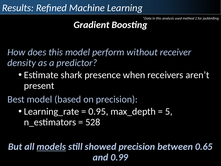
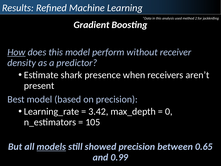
How underline: none -> present (16, 52)
0.95: 0.95 -> 3.42 (98, 111)
5: 5 -> 0 (169, 111)
528: 528 -> 105 (93, 122)
